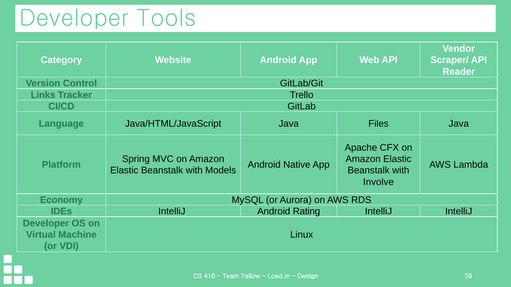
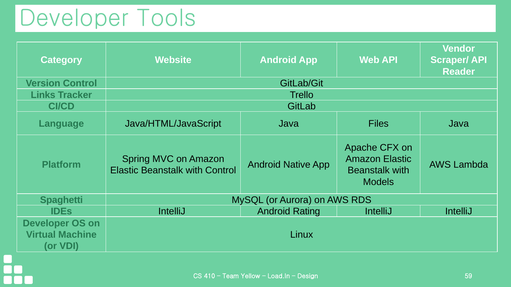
with Models: Models -> Control (221, 171)
Involve: Involve -> Models (378, 182)
Economy: Economy -> Spaghetti (61, 200)
